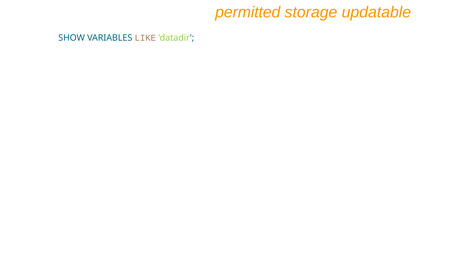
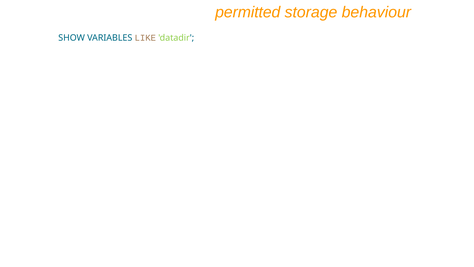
updatable: updatable -> behaviour (376, 12)
